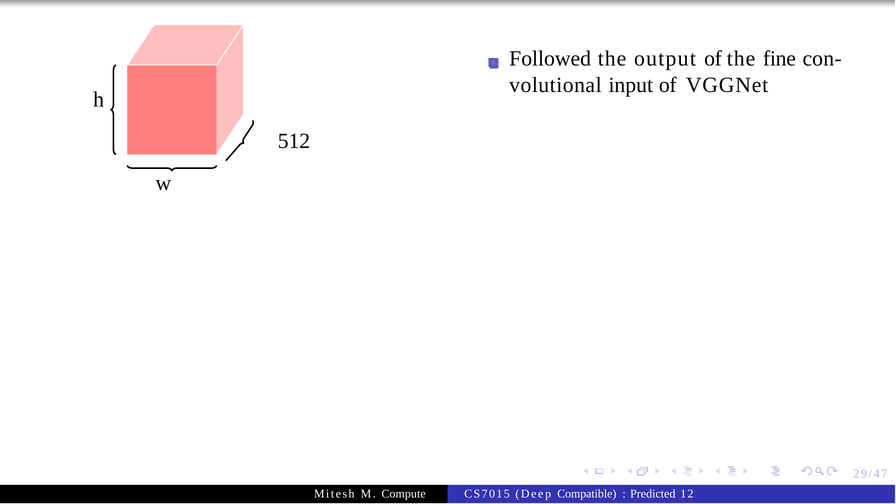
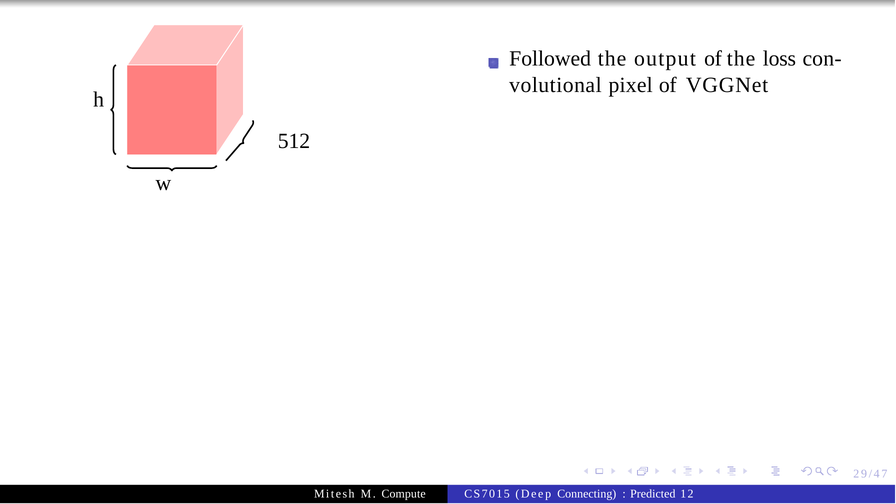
fine: fine -> loss (779, 59)
input: input -> pixel (631, 85)
Compatible: Compatible -> Connecting (587, 494)
